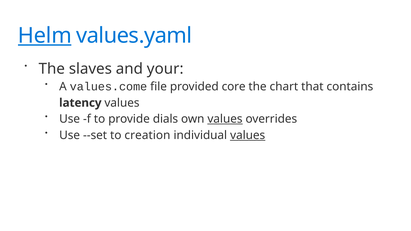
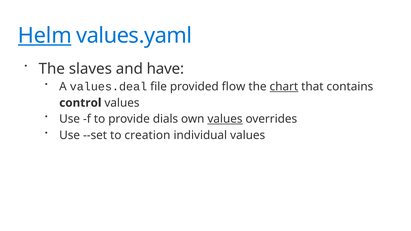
your: your -> have (165, 69)
values.come: values.come -> values.deal (108, 87)
core: core -> flow (234, 87)
chart underline: none -> present (284, 87)
latency: latency -> control (80, 103)
values underline: present -> none (248, 135)
